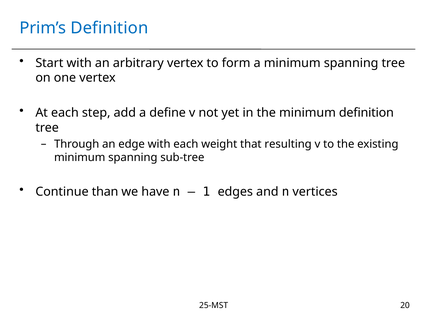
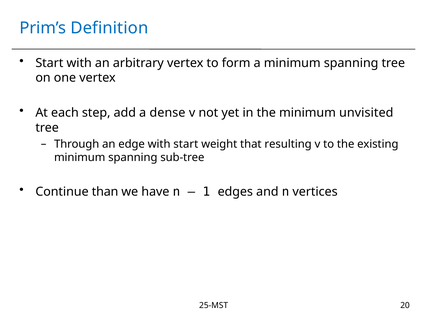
define: define -> dense (168, 113)
minimum definition: definition -> unvisited (366, 113)
with each: each -> start (186, 144)
